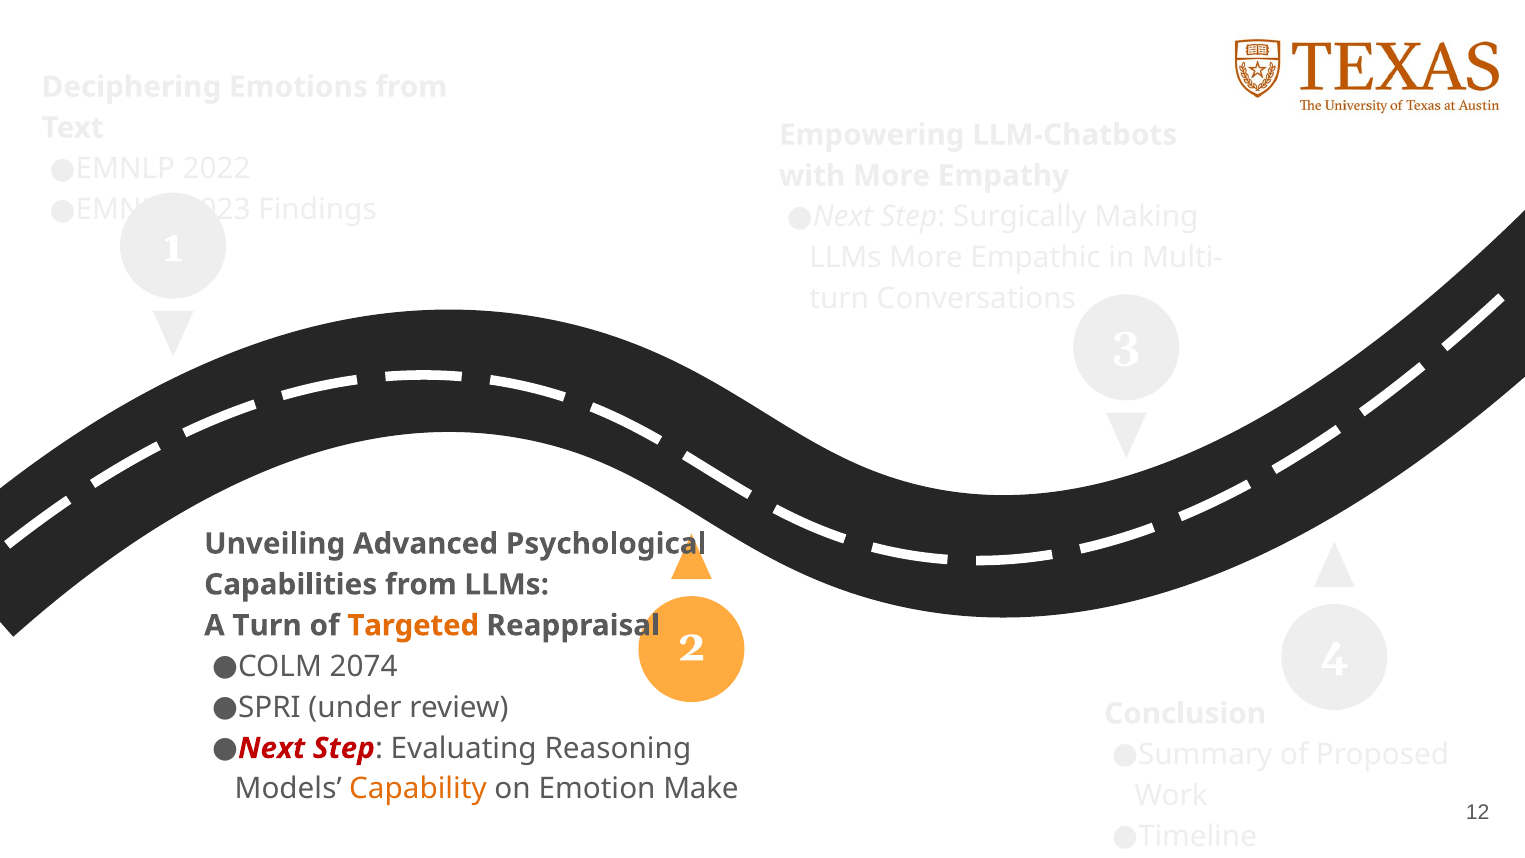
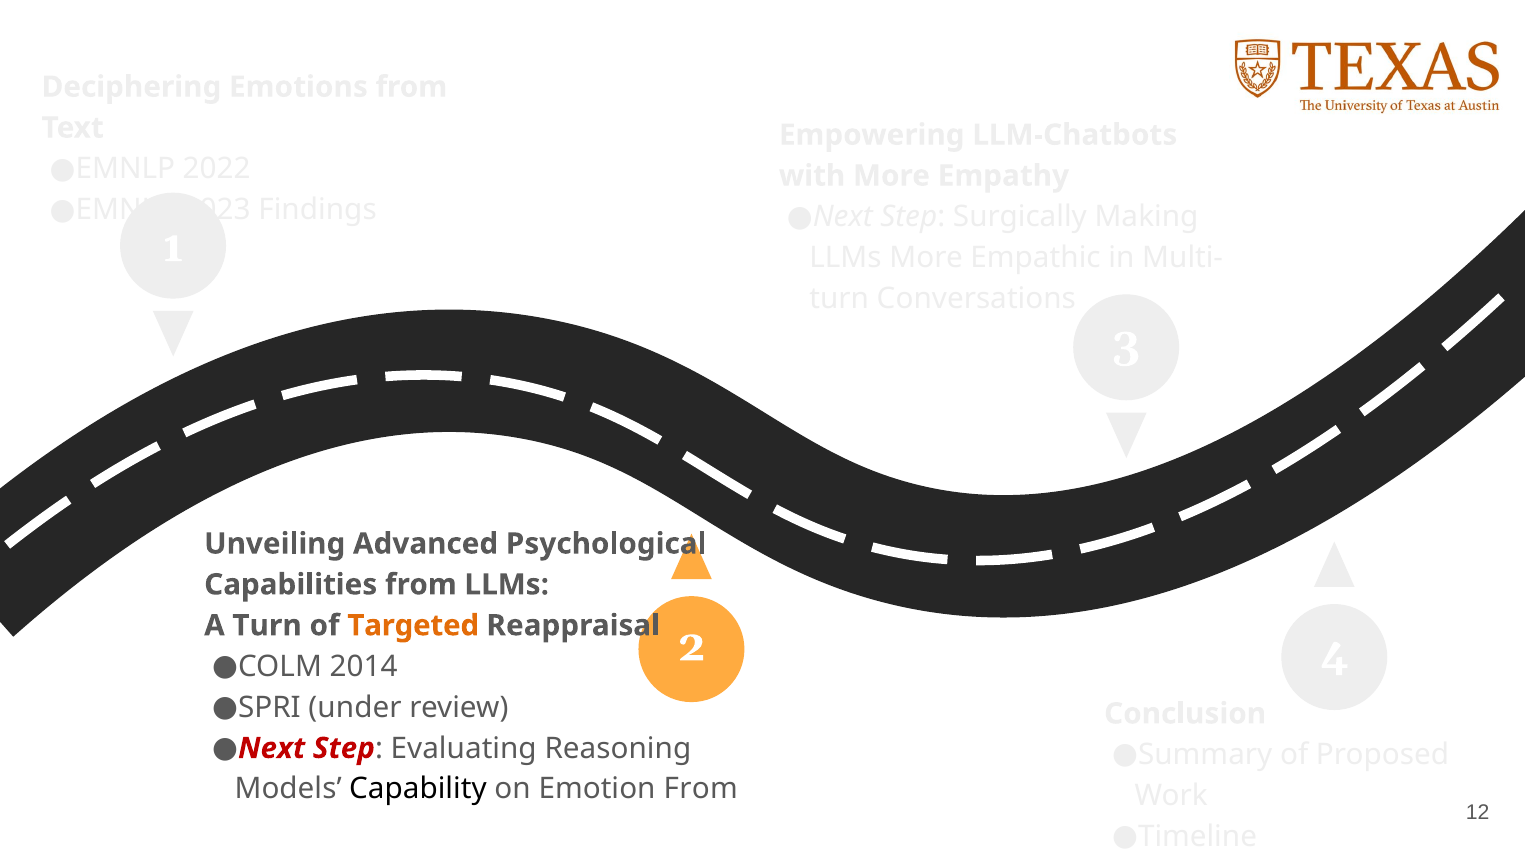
2074: 2074 -> 2014 (364, 666)
Capability colour: orange -> black (418, 789)
Emotion Make: Make -> From (701, 789)
